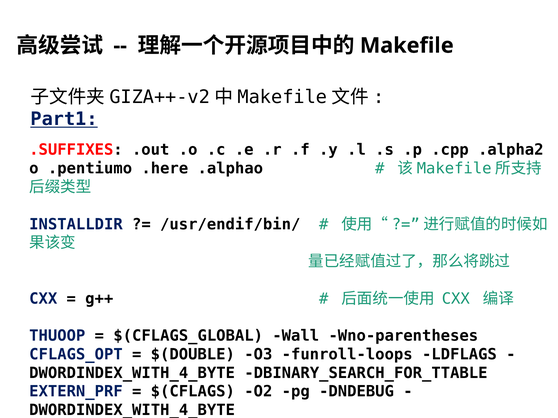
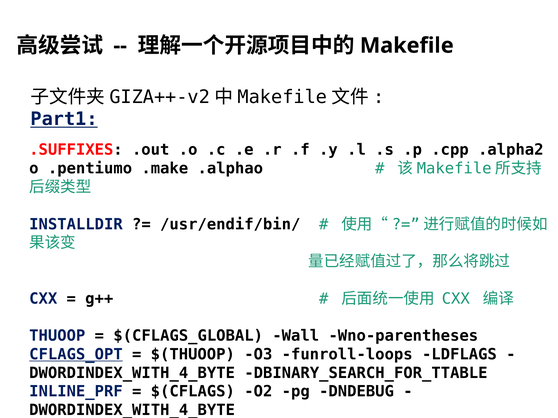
.here: .here -> .make (165, 169)
CFLAGS_OPT underline: none -> present (76, 355)
$(DOUBLE: $(DOUBLE -> $(THUOOP (193, 355)
EXTERN_PRF: EXTERN_PRF -> INLINE_PRF (76, 392)
